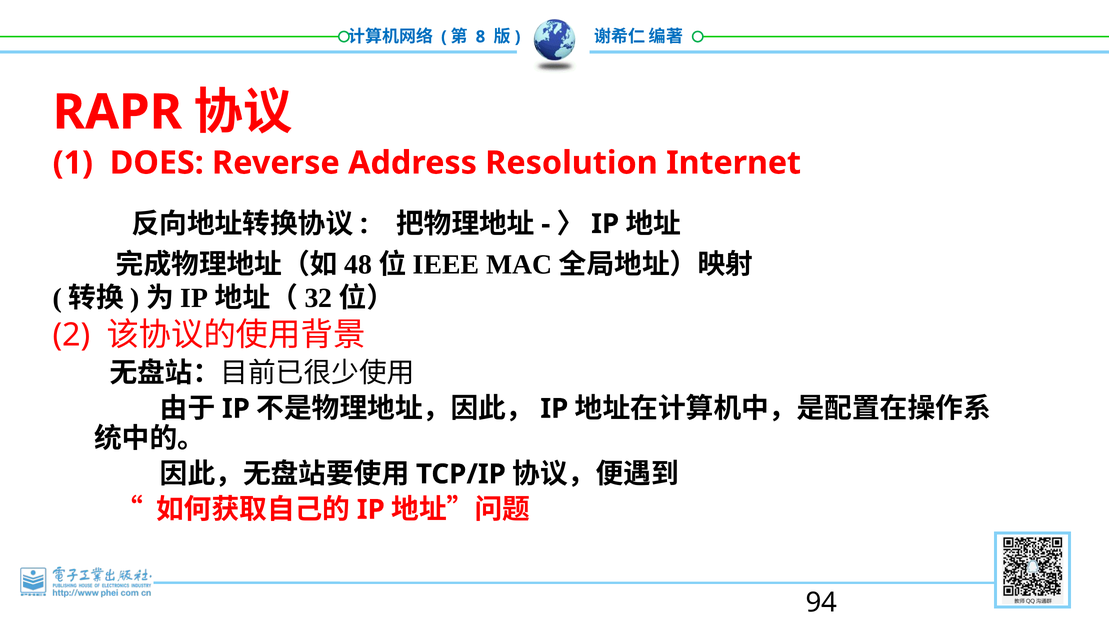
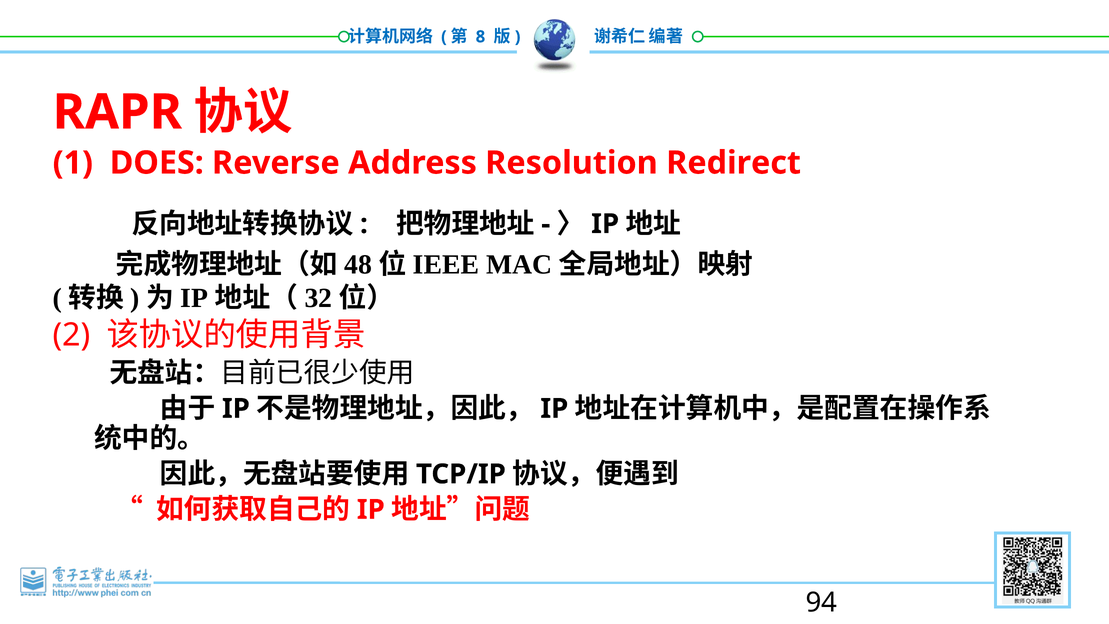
Internet: Internet -> Redirect (734, 163)
